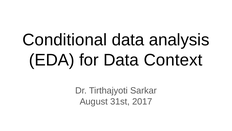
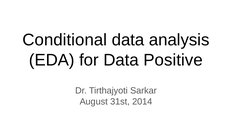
Context: Context -> Positive (173, 60)
2017: 2017 -> 2014 (142, 101)
